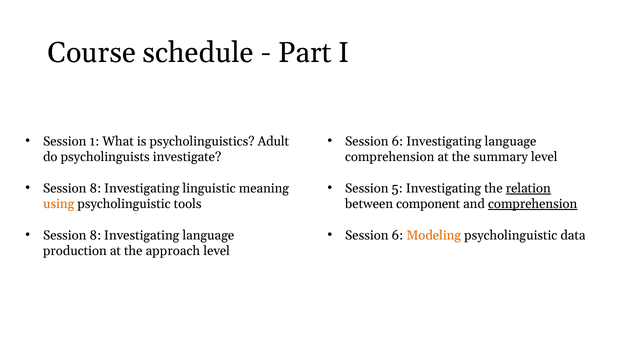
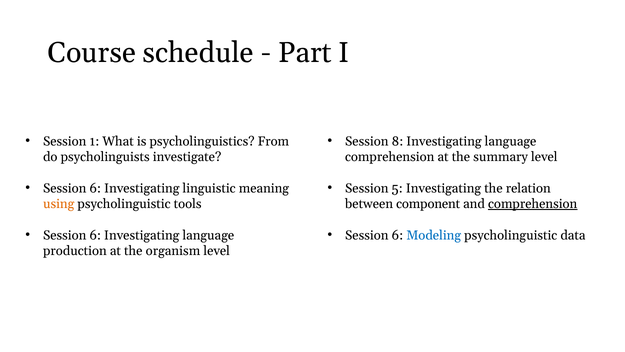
Adult: Adult -> From (273, 141)
6: 6 -> 8 (397, 141)
8: 8 -> 6 (95, 188)
relation underline: present -> none (528, 188)
8: 8 -> 6 (95, 235)
Modeling colour: orange -> blue (434, 235)
approach: approach -> organism (173, 251)
